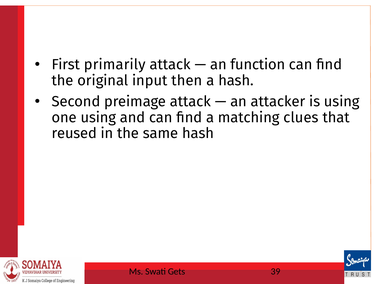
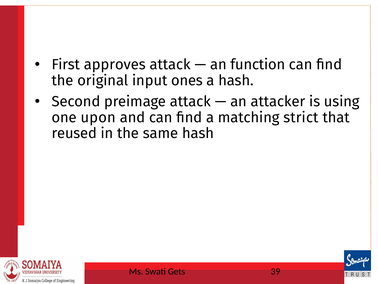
primarily: primarily -> approves (115, 64)
then: then -> ones (187, 80)
one using: using -> upon (98, 117)
clues: clues -> strict (301, 117)
